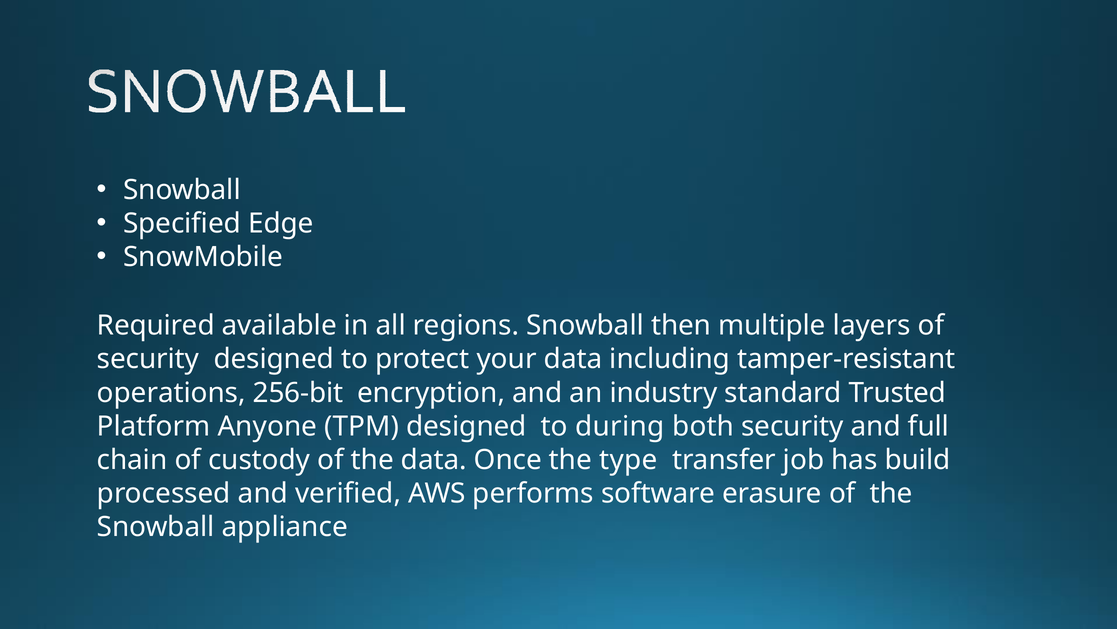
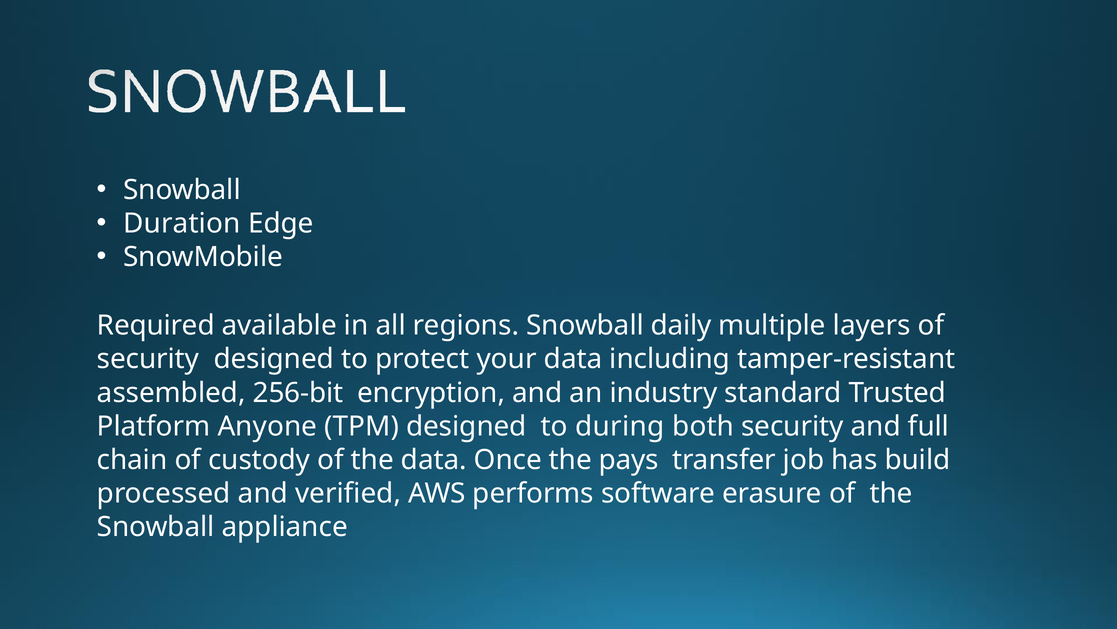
Specified: Specified -> Duration (182, 223)
then: then -> daily (681, 325)
operations: operations -> assembled (171, 392)
type: type -> pays (629, 459)
